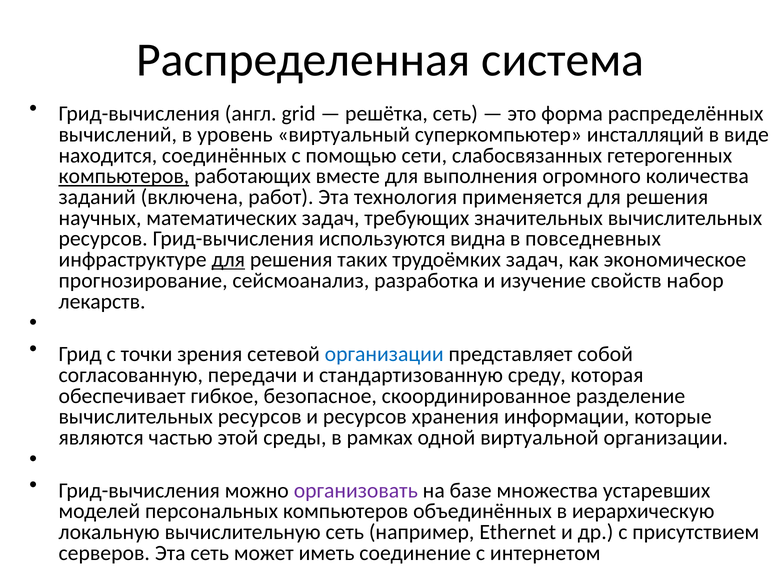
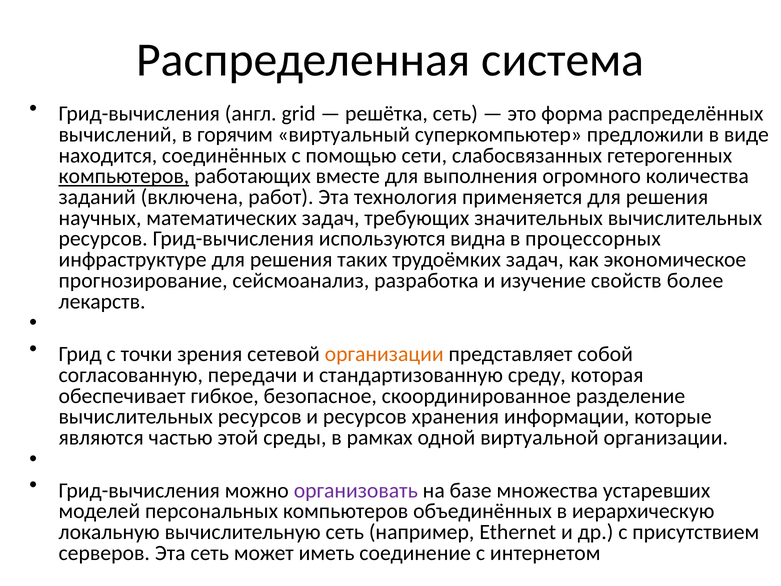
уровень: уровень -> горячим (235, 134)
инсталляций: инсталляций -> предложили (645, 134)
повседневных: повседневных -> процессорных (593, 239)
для underline: present -> none (228, 260)
набор: набор -> более (695, 280)
организации colour: blue -> orange (384, 354)
